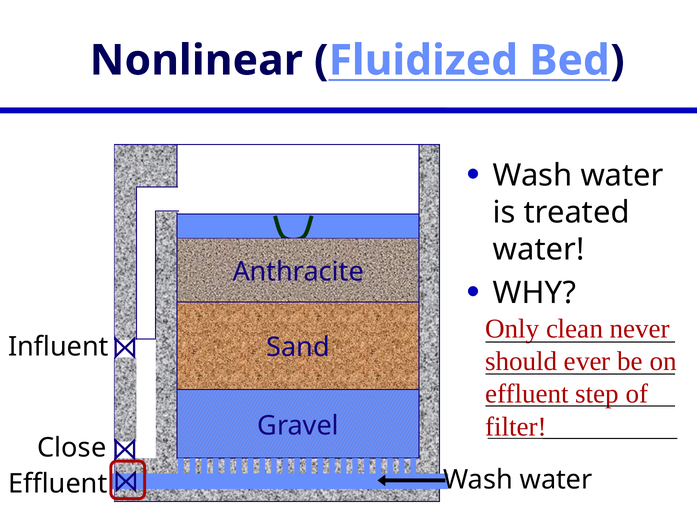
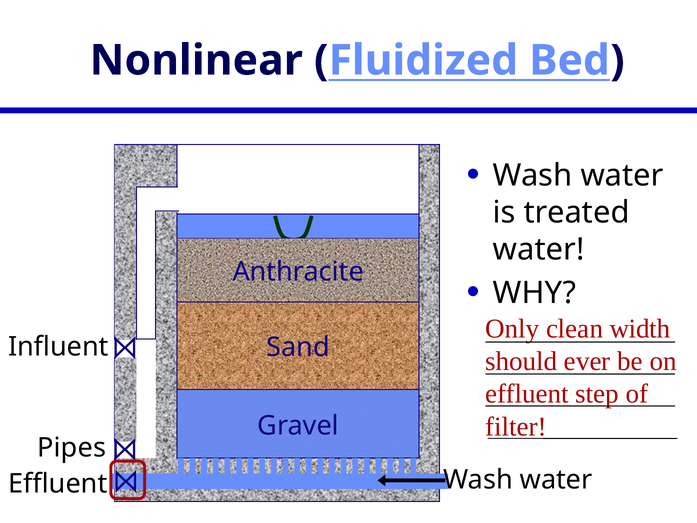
never: never -> width (640, 329)
Close: Close -> Pipes (72, 448)
